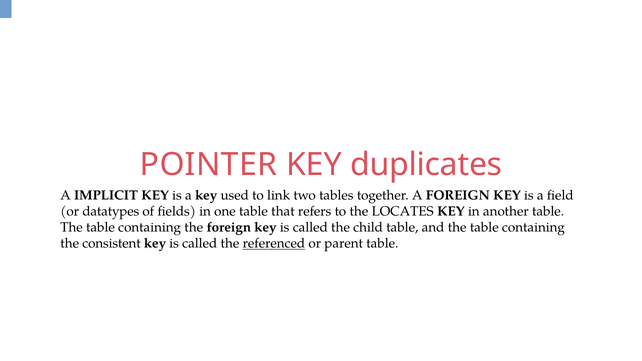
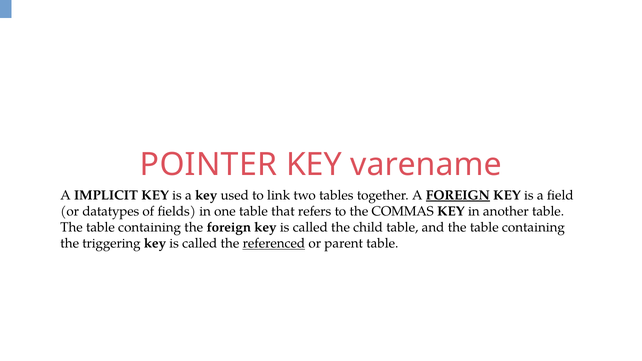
duplicates: duplicates -> varename (426, 165)
FOREIGN underline: none -> present (458, 195)
LOCATES: LOCATES -> COMMAS (403, 211)
consistent: consistent -> triggering (111, 243)
